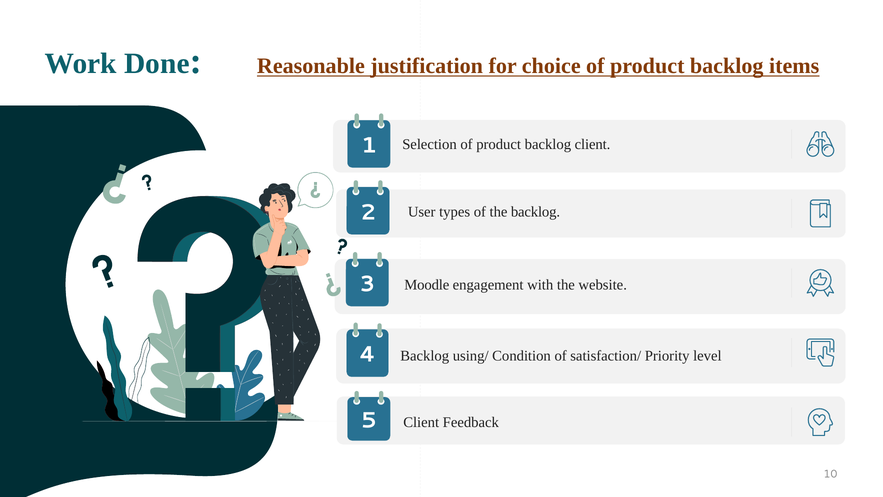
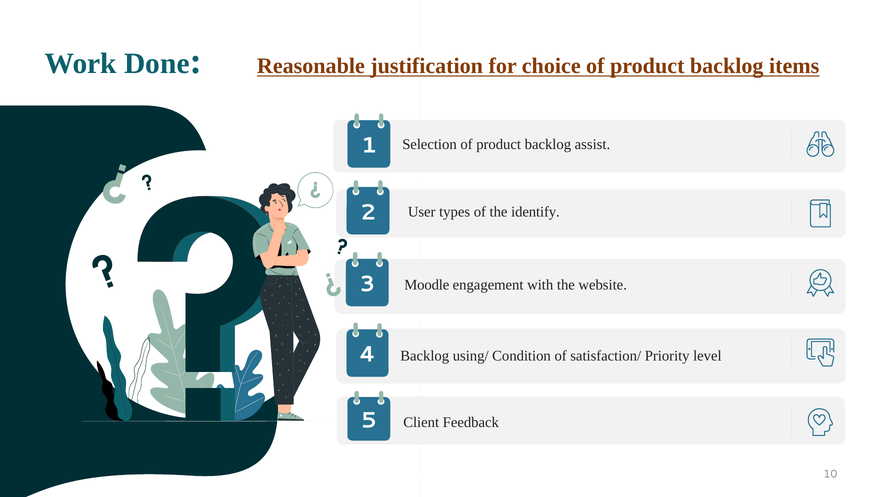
product backlog client: client -> assist (592, 144)
the backlog: backlog -> identify (535, 212)
